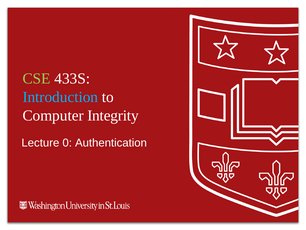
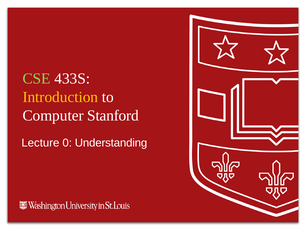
Introduction colour: light blue -> yellow (60, 97)
Integrity: Integrity -> Stanford (113, 115)
Authentication: Authentication -> Understanding (111, 142)
